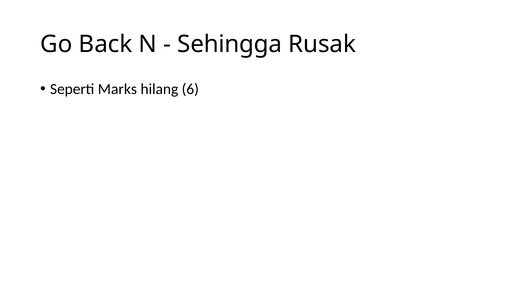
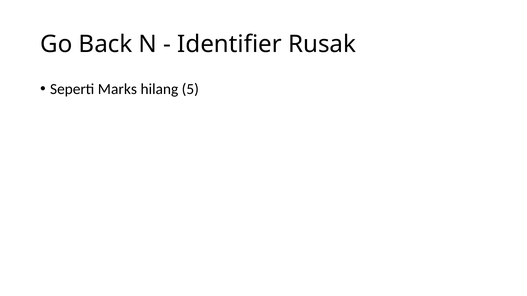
Sehingga: Sehingga -> Identifier (230, 44)
6: 6 -> 5 (190, 89)
